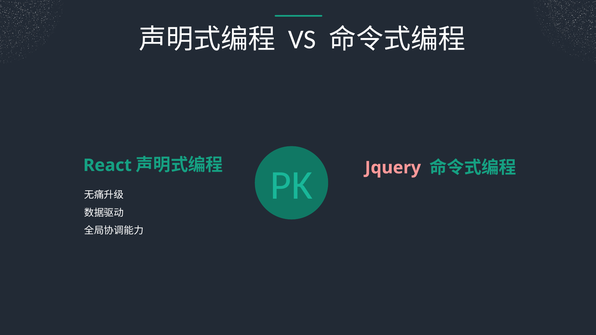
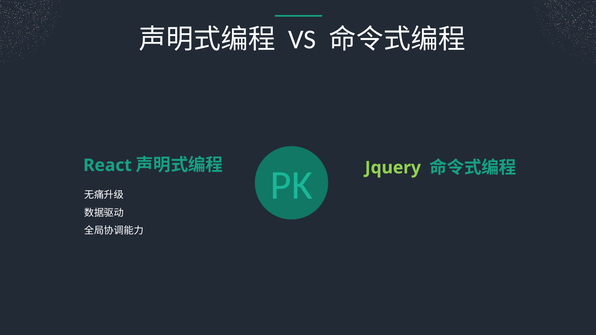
Jquery colour: pink -> light green (393, 168)
